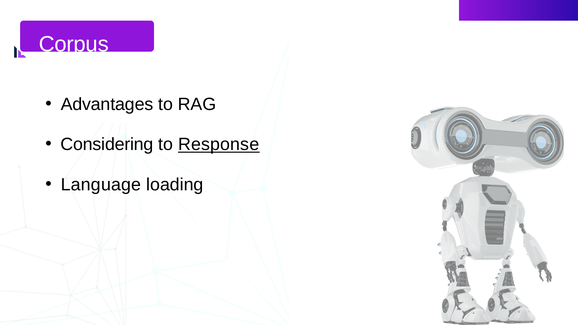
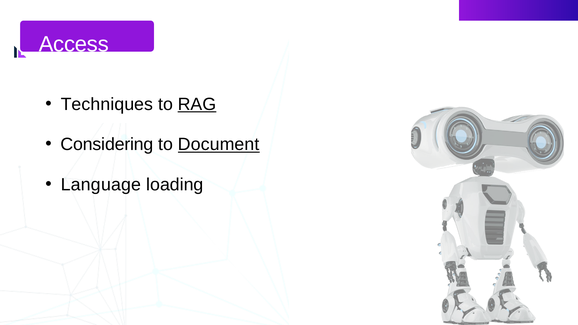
Corpus: Corpus -> Access (74, 44)
Advantages: Advantages -> Techniques (107, 104)
RAG underline: none -> present (197, 104)
Response: Response -> Document (219, 144)
